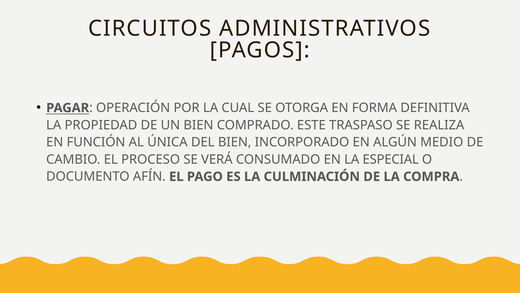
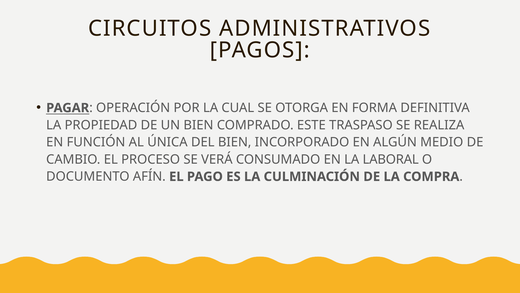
ESPECIAL: ESPECIAL -> LABORAL (391, 159)
